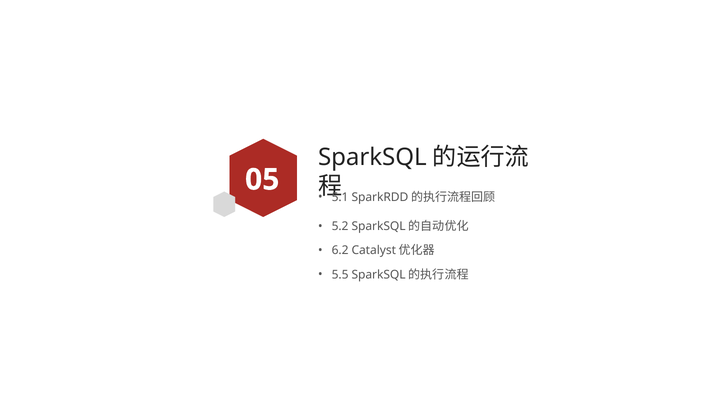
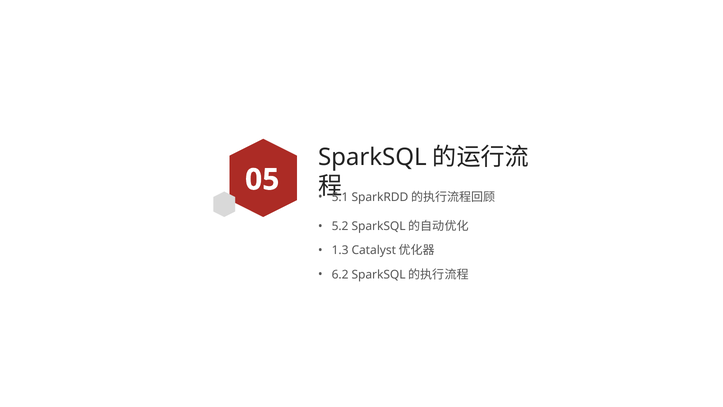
6.2: 6.2 -> 1.3 (340, 250)
5.5: 5.5 -> 6.2 (340, 274)
